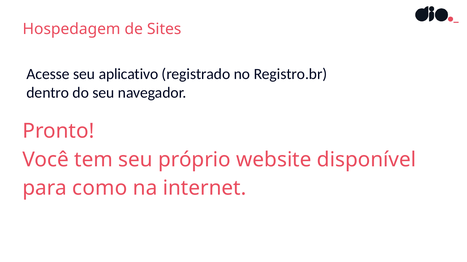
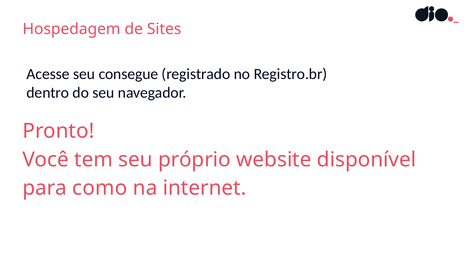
aplicativo: aplicativo -> consegue (128, 74)
